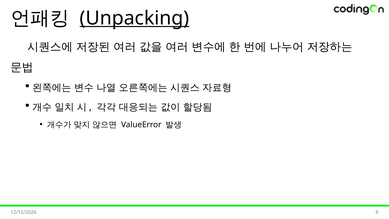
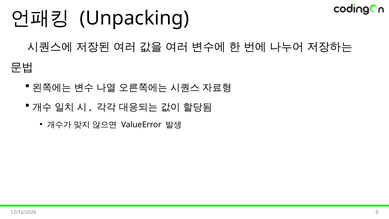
Unpacking underline: present -> none (134, 18)
